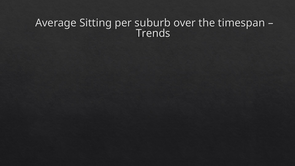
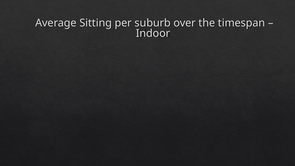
Trends: Trends -> Indoor (153, 33)
